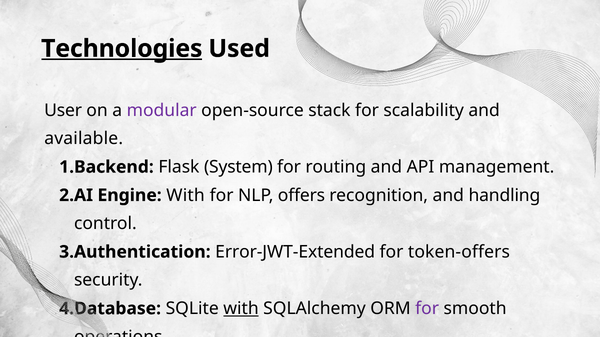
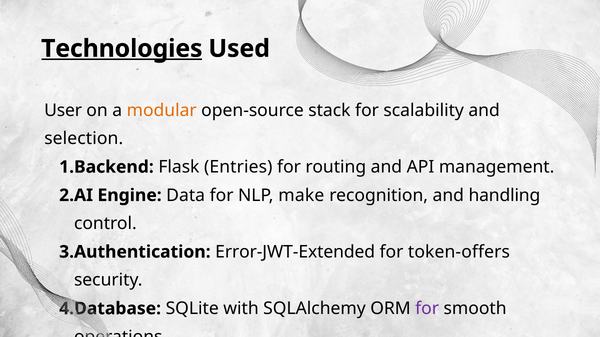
modular colour: purple -> orange (162, 111)
available: available -> selection (84, 139)
System: System -> Entries (238, 167)
With: With -> Data (186, 196)
offers: offers -> make (301, 196)
with underline: present -> none (241, 309)
